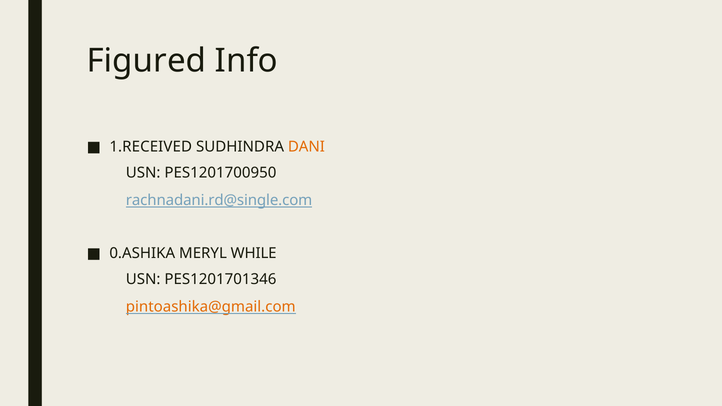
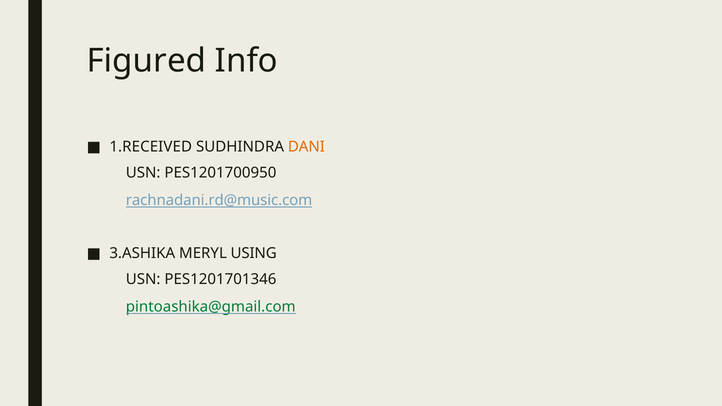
rachnadani.rd@single.com: rachnadani.rd@single.com -> rachnadani.rd@music.com (219, 200)
0.ASHIKA: 0.ASHIKA -> 3.ASHIKA (142, 253)
WHILE: WHILE -> USING (254, 253)
pintoashika@gmail.com colour: orange -> green (211, 307)
